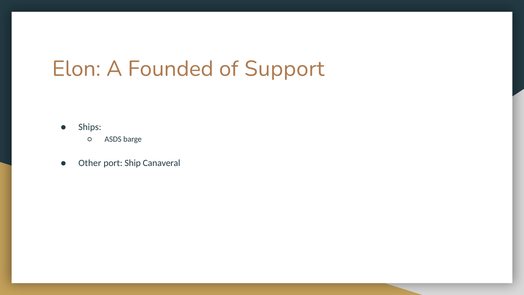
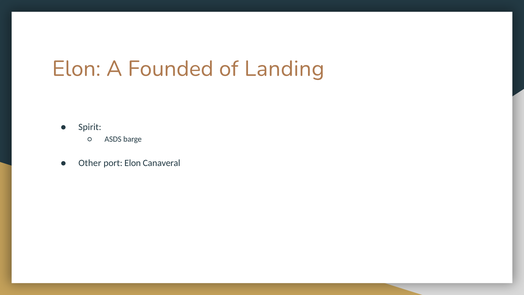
Support: Support -> Landing (284, 69)
Ships: Ships -> Spirit (90, 127)
port Ship: Ship -> Elon (133, 163)
